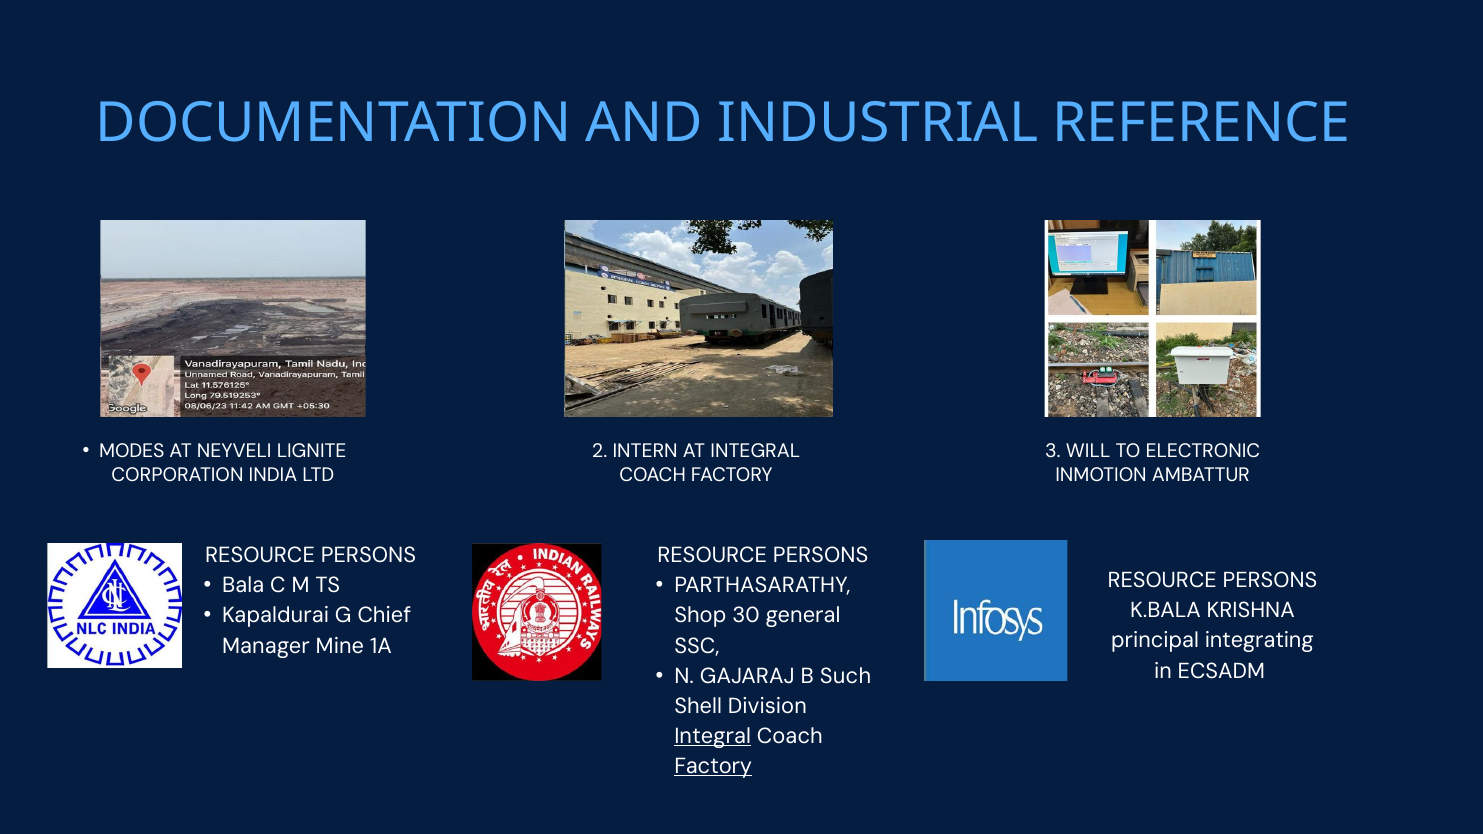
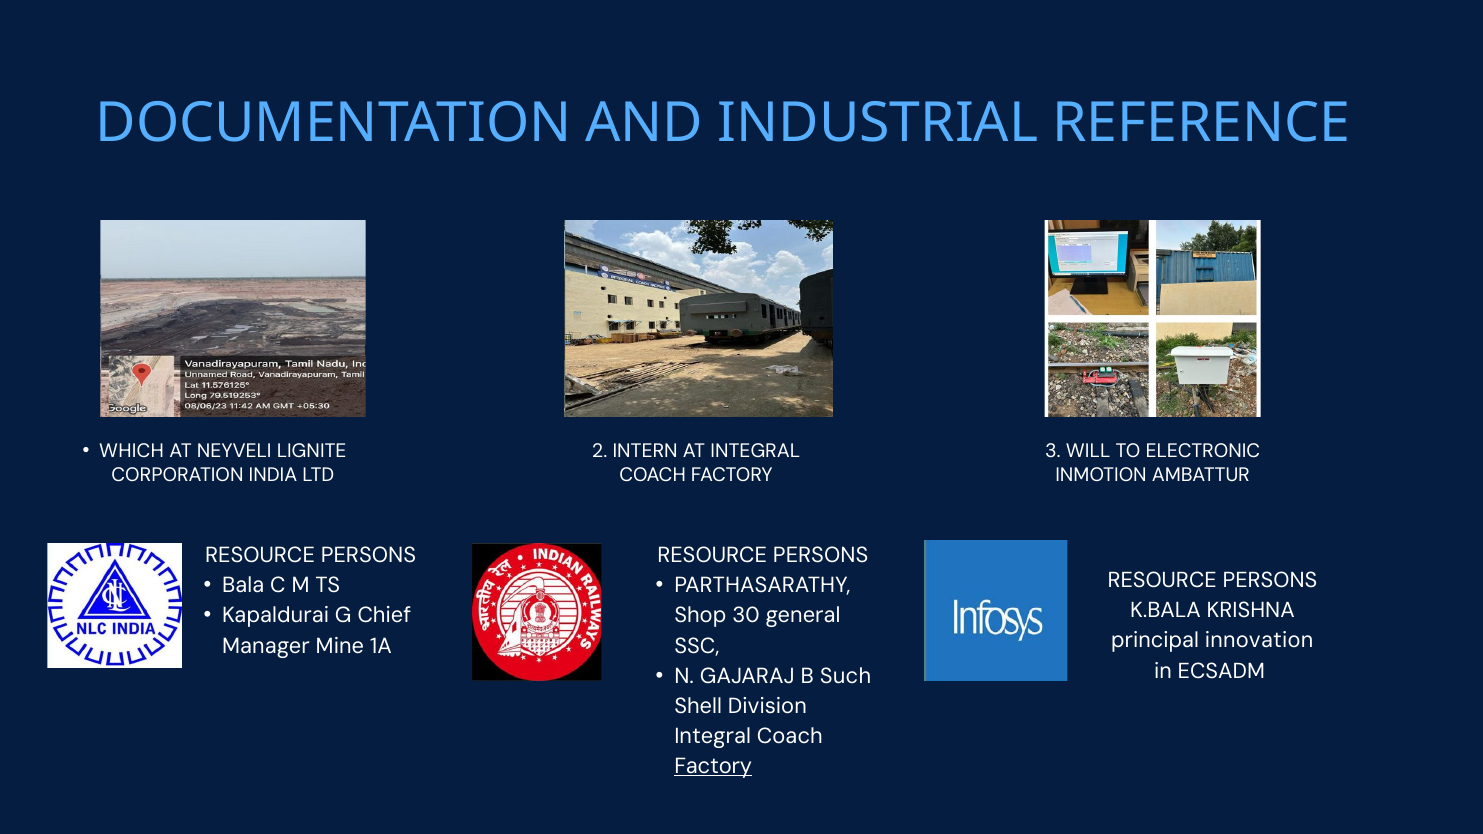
MODES: MODES -> WHICH (132, 452)
integrating: integrating -> innovation (1259, 641)
Integral underline: present -> none (713, 736)
